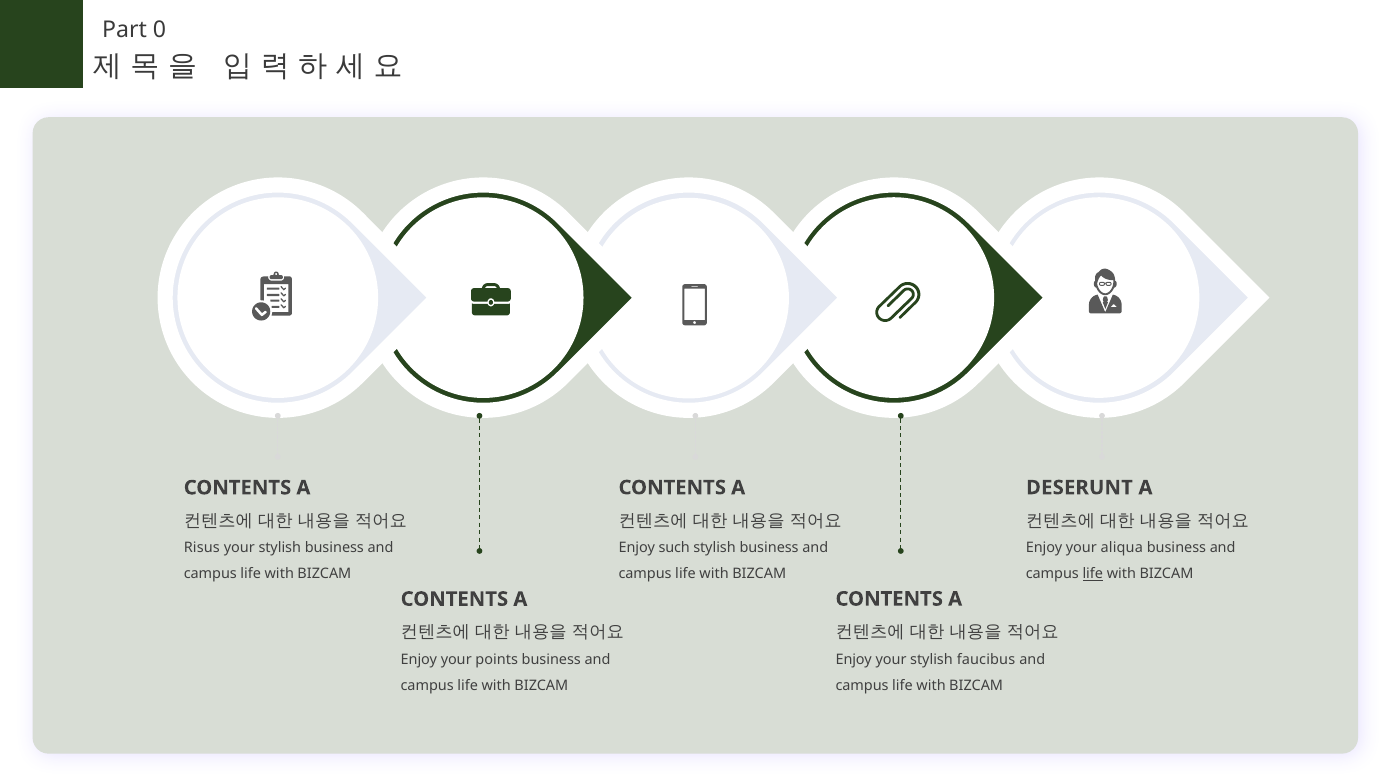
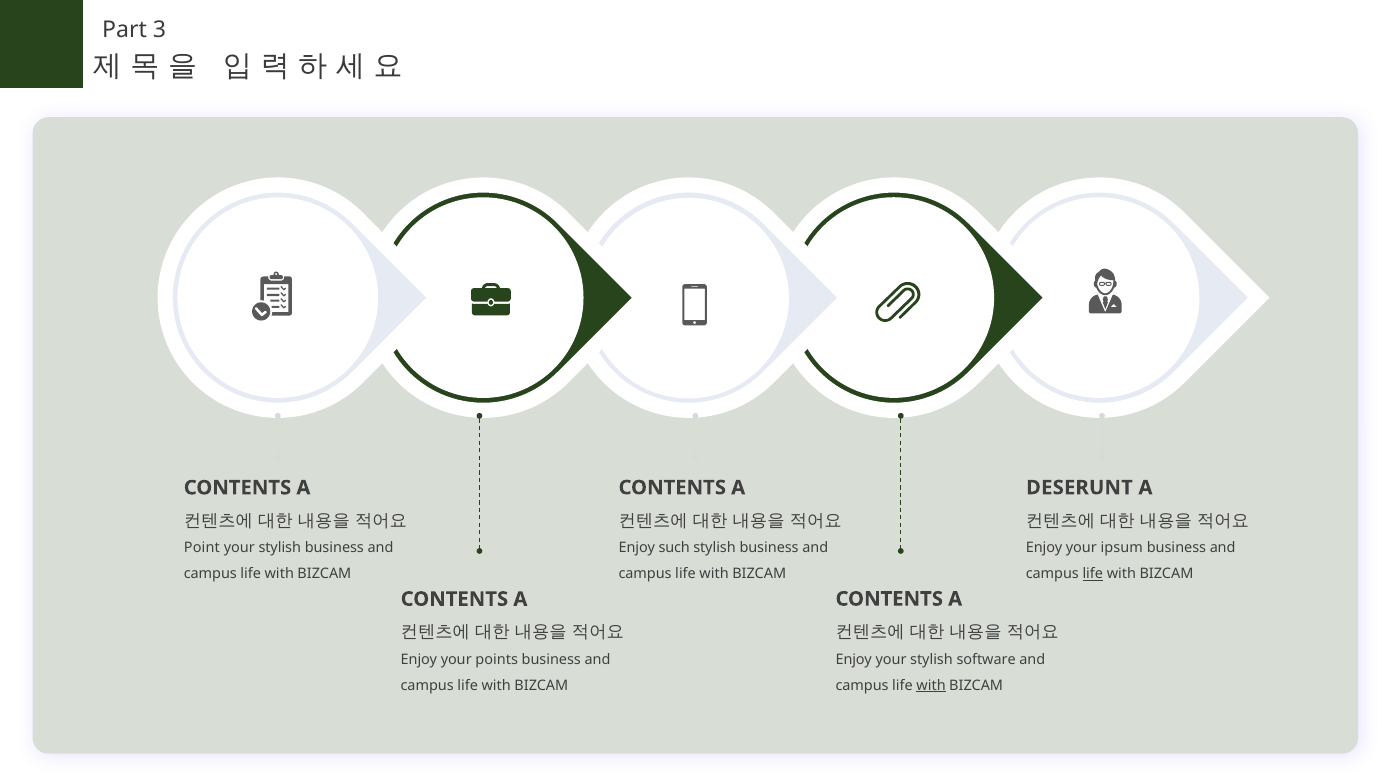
0: 0 -> 3 (159, 29)
aliqua: aliqua -> ipsum (1122, 548)
Risus: Risus -> Point (202, 548)
faucibus: faucibus -> software (986, 659)
with underline: none -> present (931, 685)
